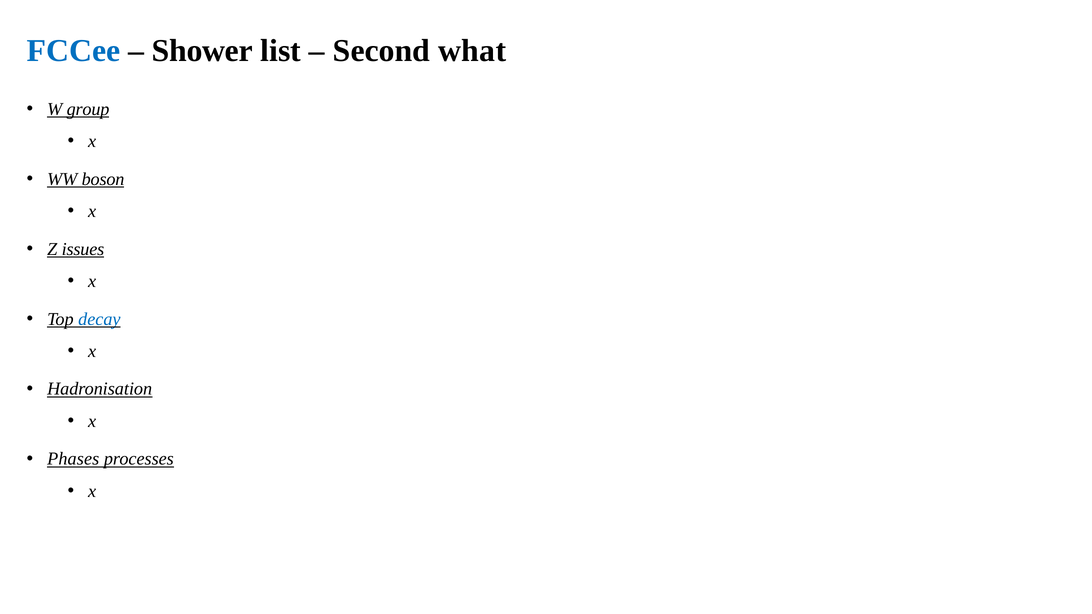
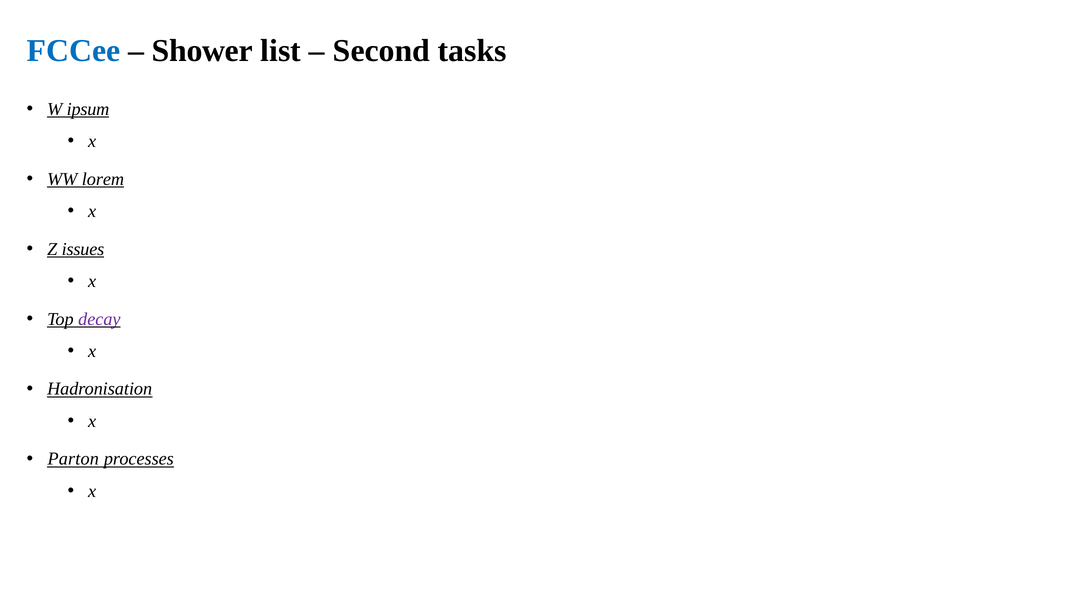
what: what -> tasks (472, 51)
group: group -> ipsum (88, 109)
boson: boson -> lorem (103, 179)
decay colour: blue -> purple (99, 319)
Phases: Phases -> Parton (73, 459)
